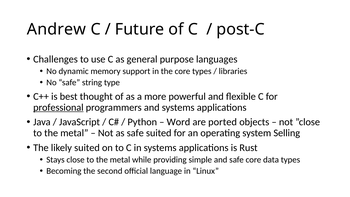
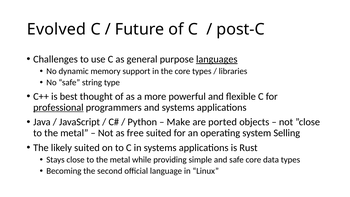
Andrew: Andrew -> Evolved (56, 29)
languages underline: none -> present (217, 59)
Word: Word -> Make (178, 122)
as safe: safe -> free (135, 133)
